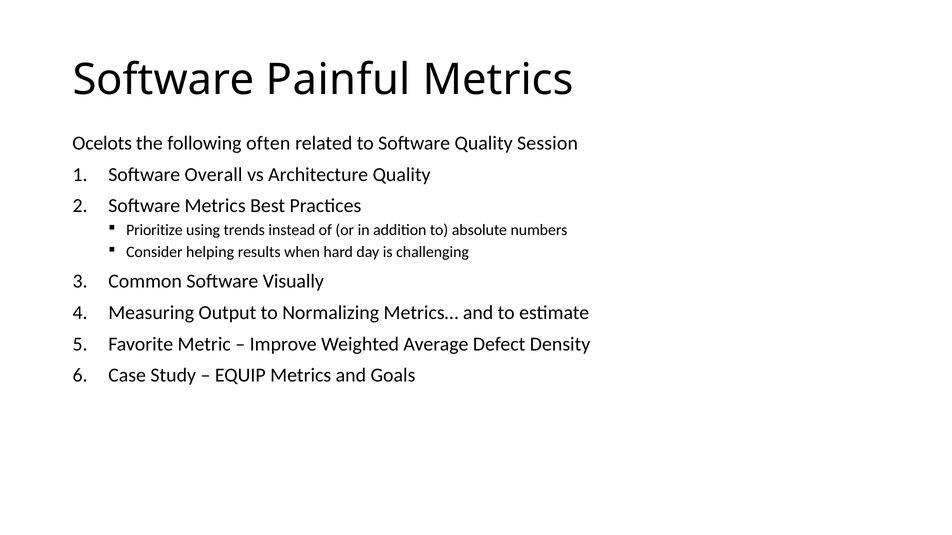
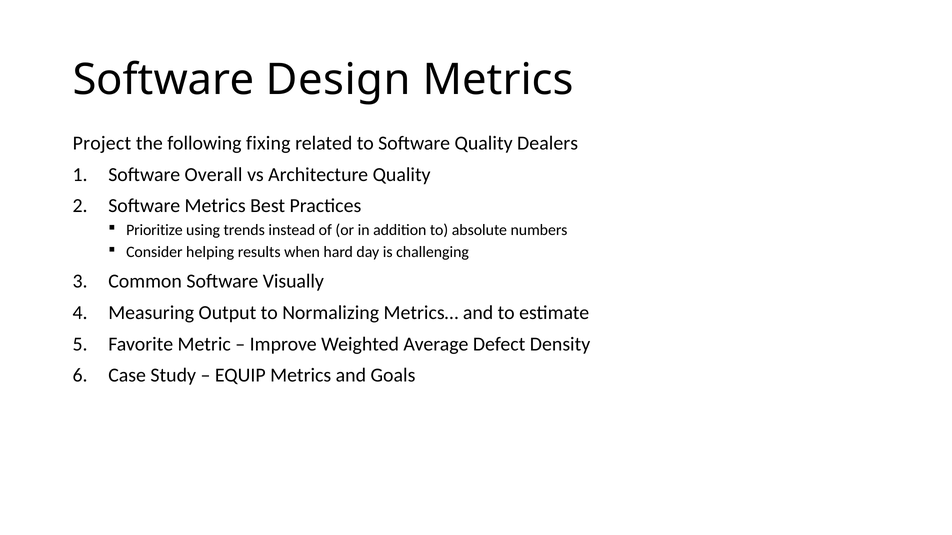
Painful: Painful -> Design (338, 80)
Ocelots: Ocelots -> Project (102, 143)
often: often -> fixing (268, 143)
Session: Session -> Dealers (548, 143)
